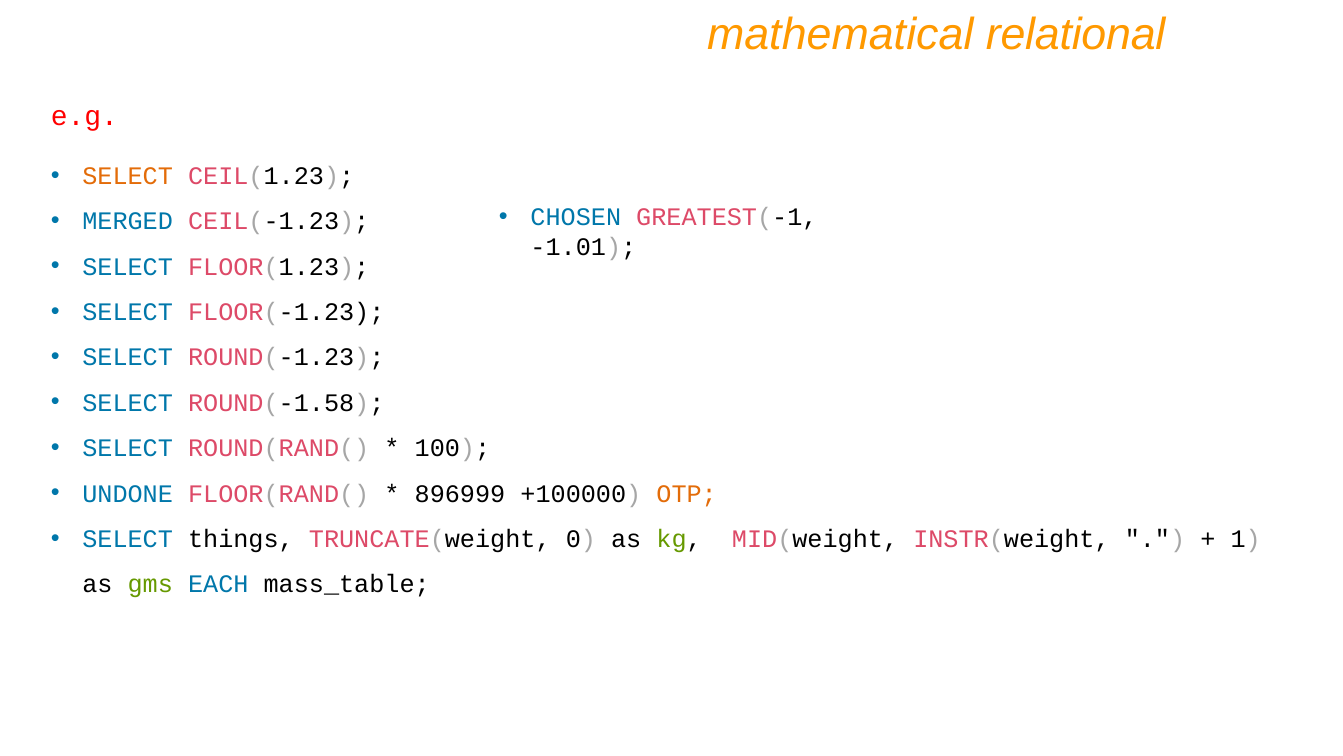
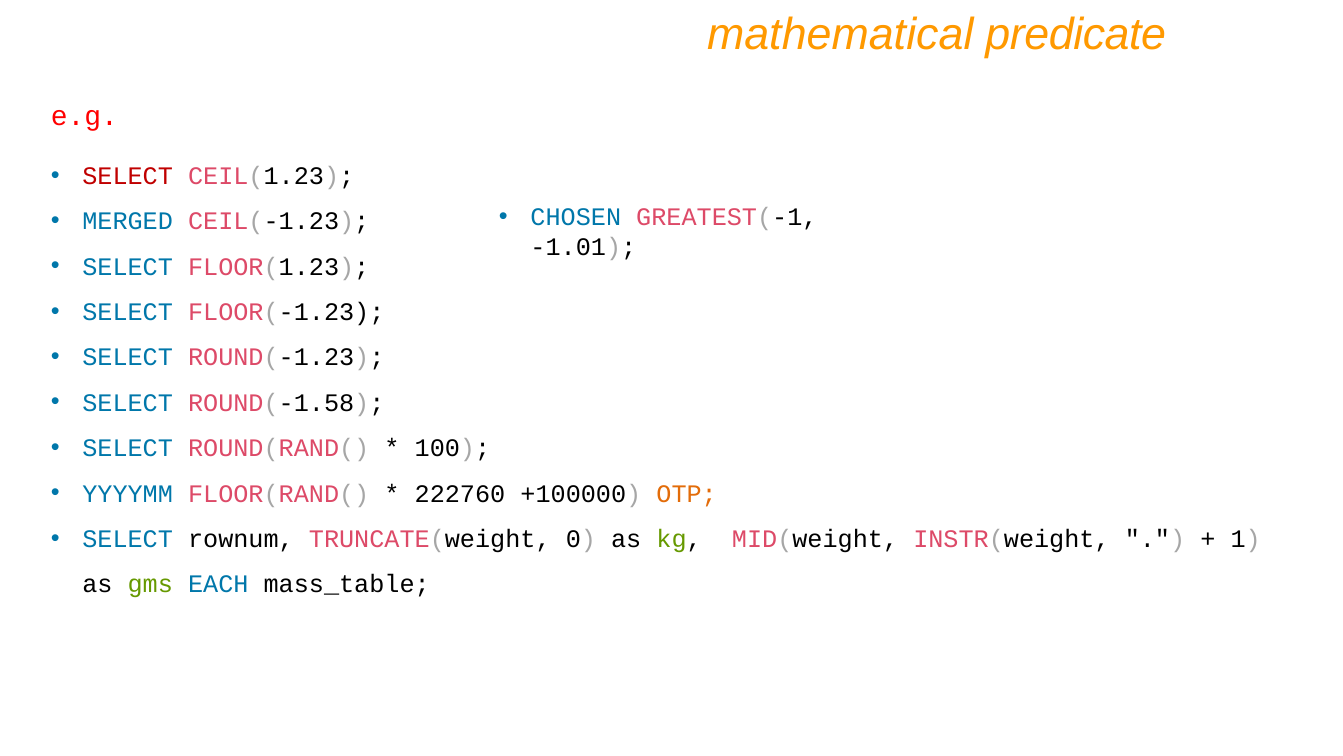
relational: relational -> predicate (1076, 35)
SELECT colour: orange -> red (128, 176)
UNDONE: UNDONE -> YYYYMM (128, 493)
896999: 896999 -> 222760 (460, 493)
things: things -> rownum (241, 539)
